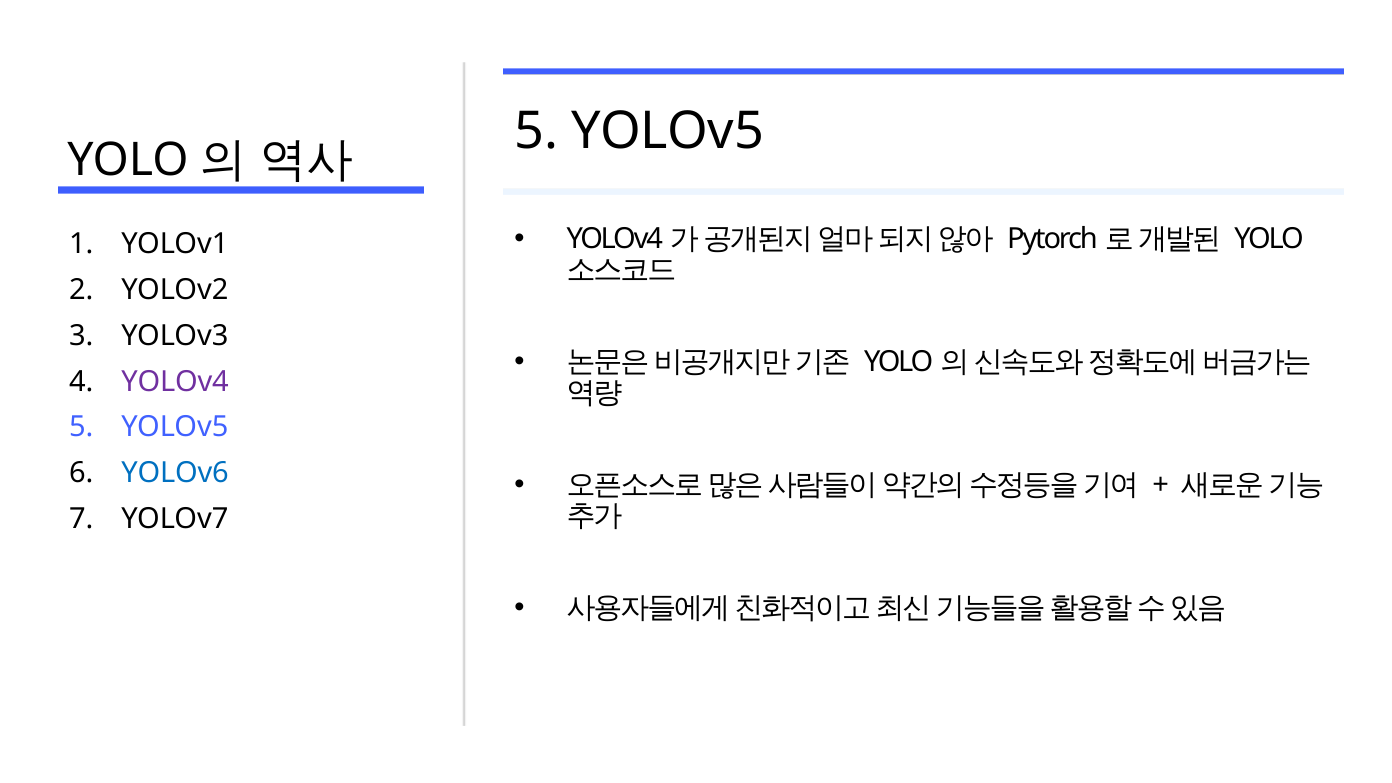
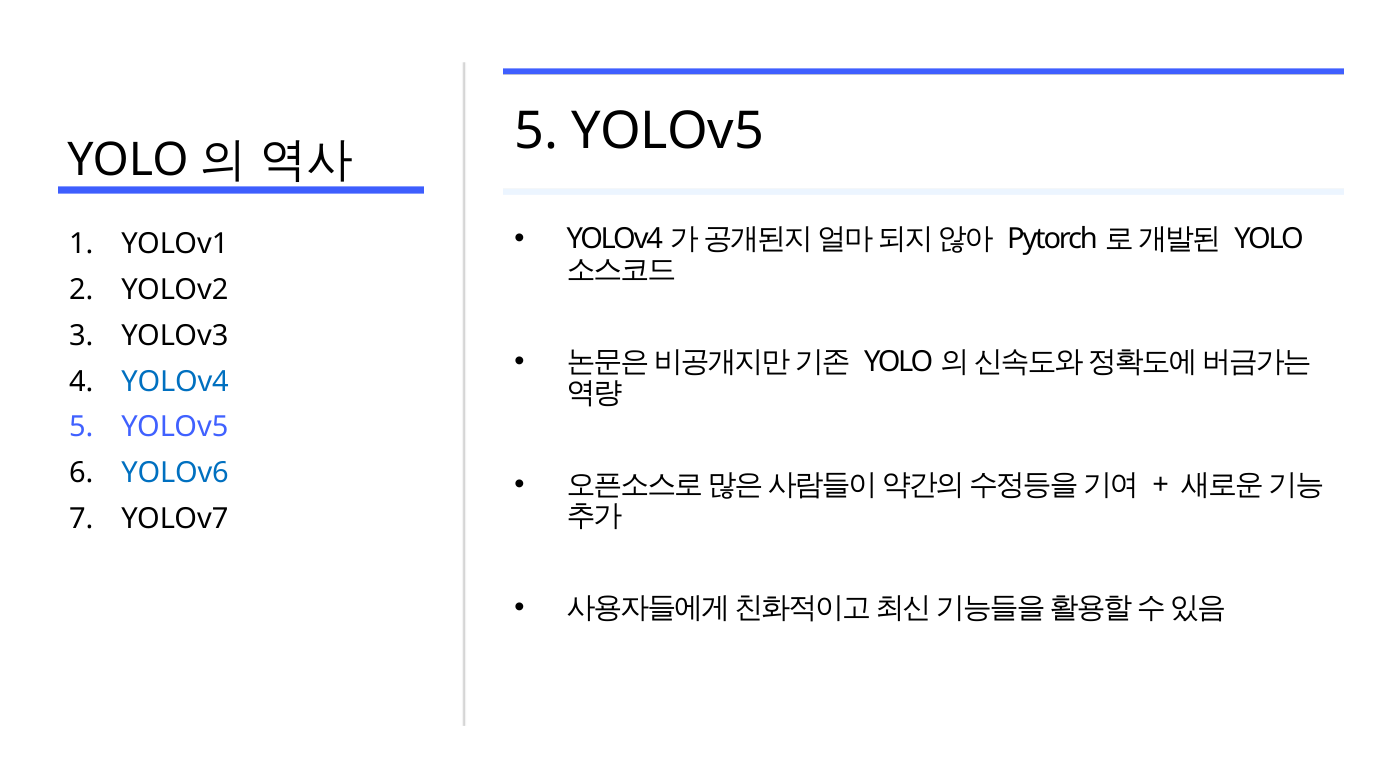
YOLOv4 colour: purple -> blue (175, 382)
